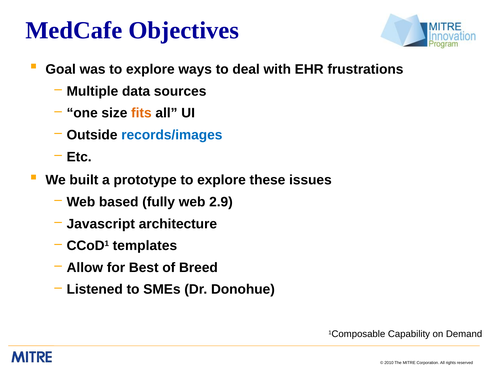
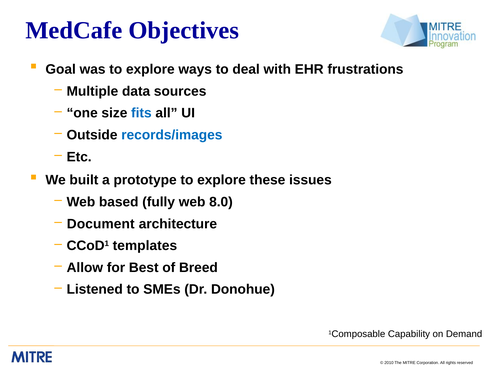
fits colour: orange -> blue (141, 113)
2.9: 2.9 -> 8.0 (221, 202)
Javascript: Javascript -> Document (101, 224)
